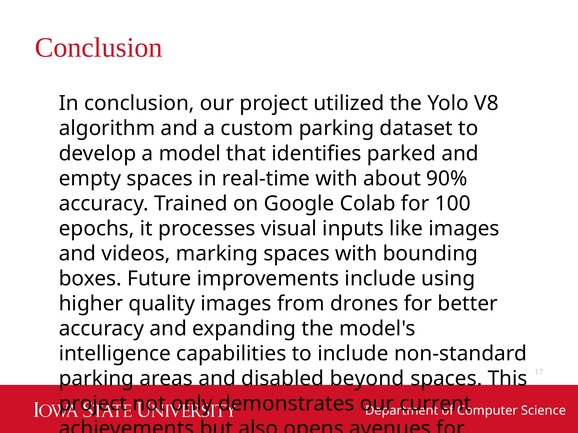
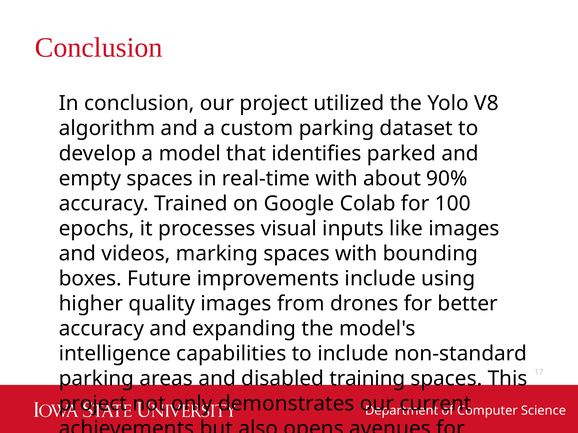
beyond: beyond -> training (367, 379)
